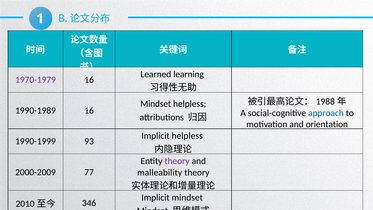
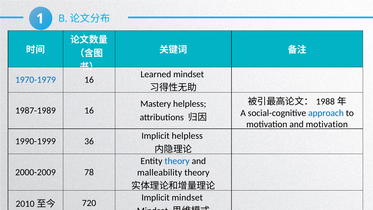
Learned learning: learning -> mindset (189, 74)
1970-1979 colour: purple -> blue (36, 80)
Mindset: Mindset -> Mastery (156, 104)
1990-1989: 1990-1989 -> 1987-1989 (36, 111)
and orientation: orientation -> motivation (327, 124)
93: 93 -> 36 (89, 141)
theory colour: purple -> blue (177, 161)
77: 77 -> 78 (89, 172)
346: 346 -> 720 (89, 203)
